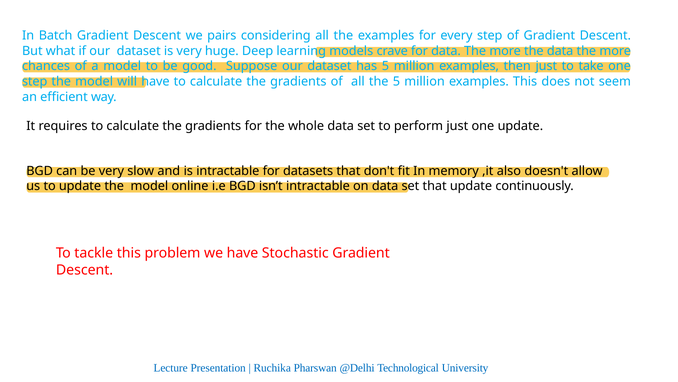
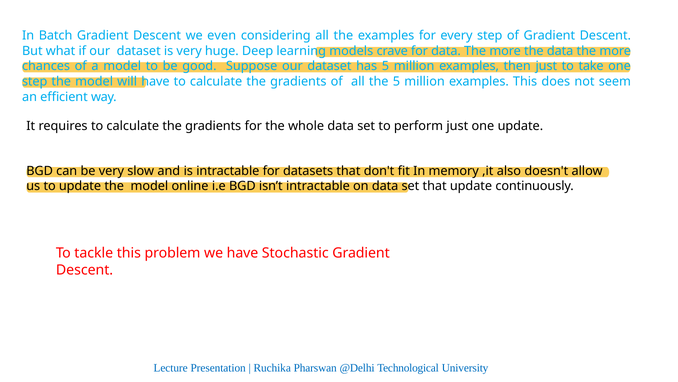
pairs: pairs -> even (222, 36)
